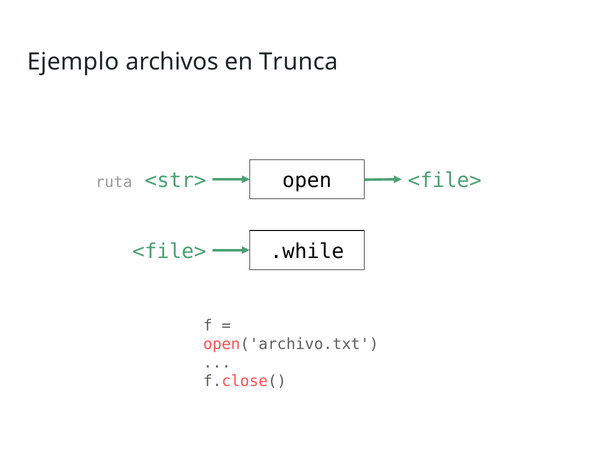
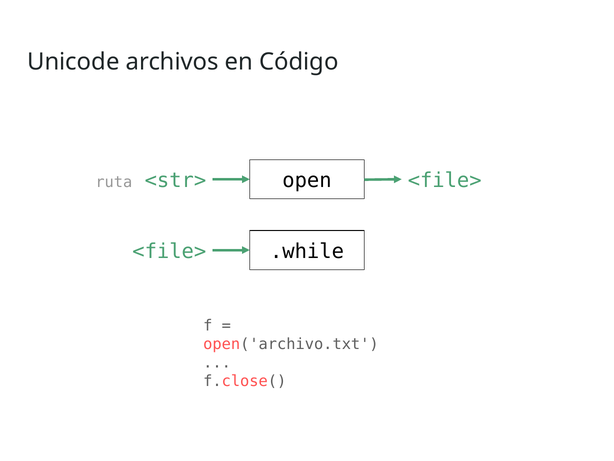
Ejemplo: Ejemplo -> Unicode (73, 62)
Trunca: Trunca -> Código (299, 62)
